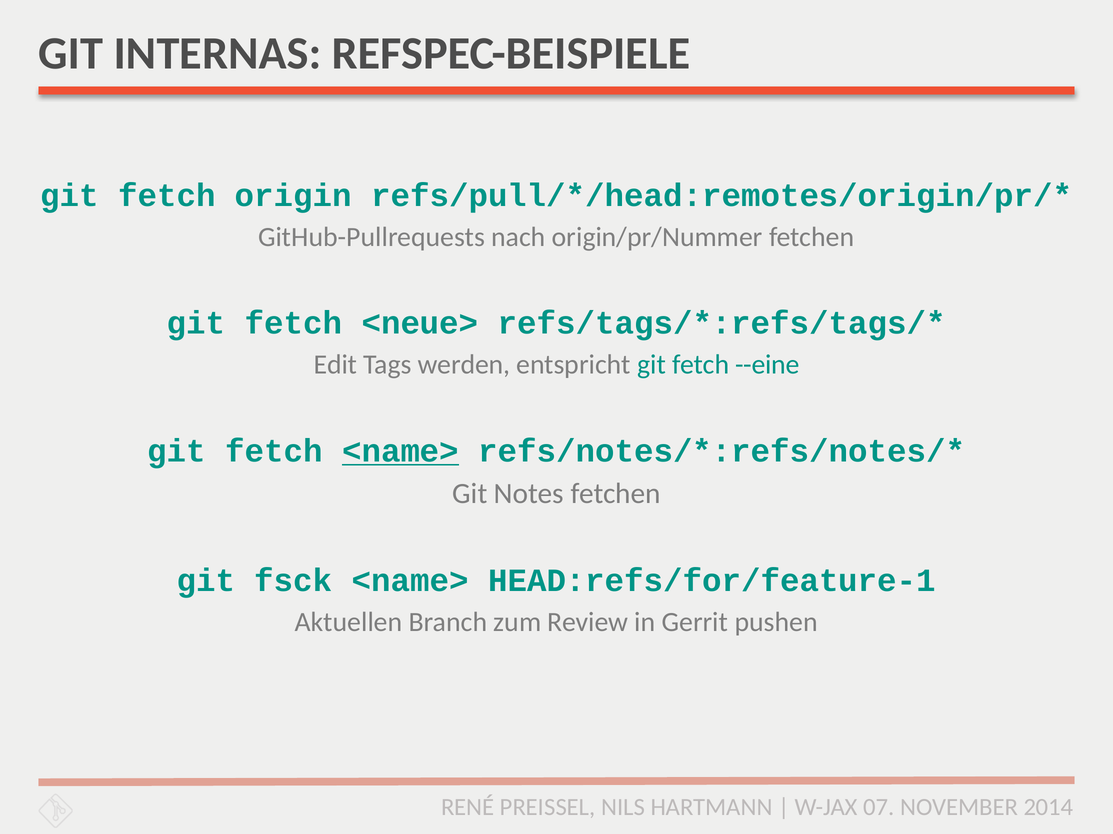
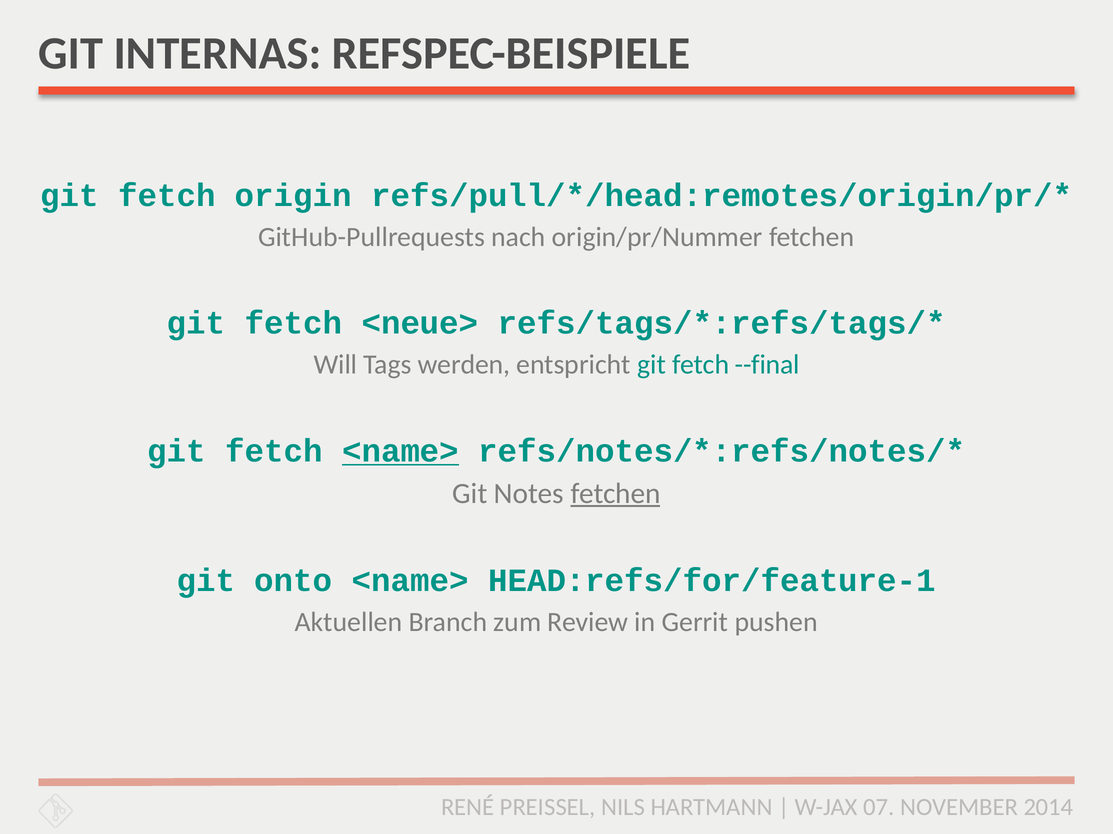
Edit: Edit -> Will (336, 365)
--eine: --eine -> --final (767, 365)
fetchen underline: none -> present (616, 494)
fsck: fsck -> onto (293, 581)
